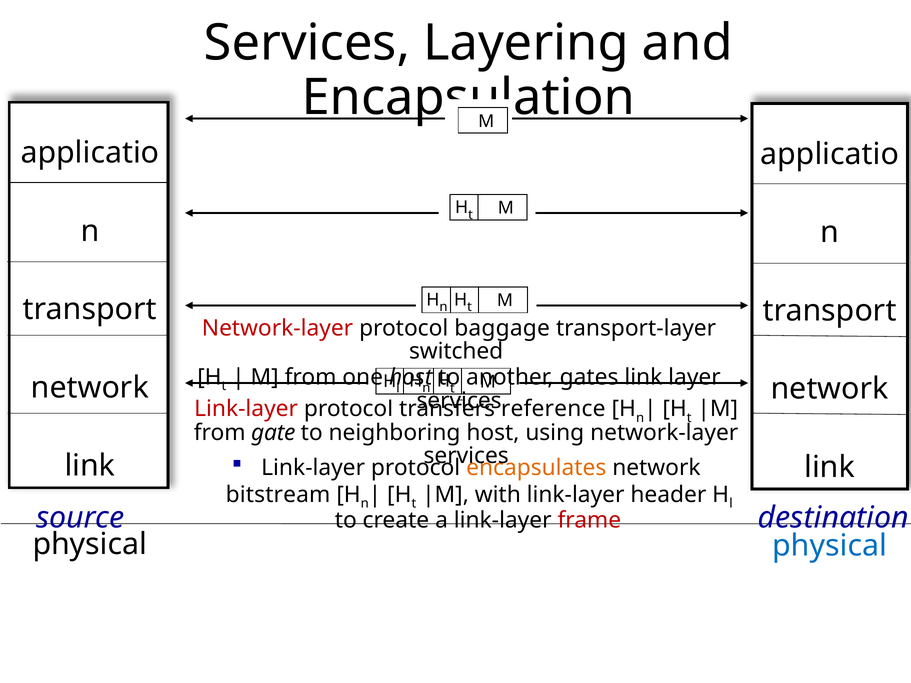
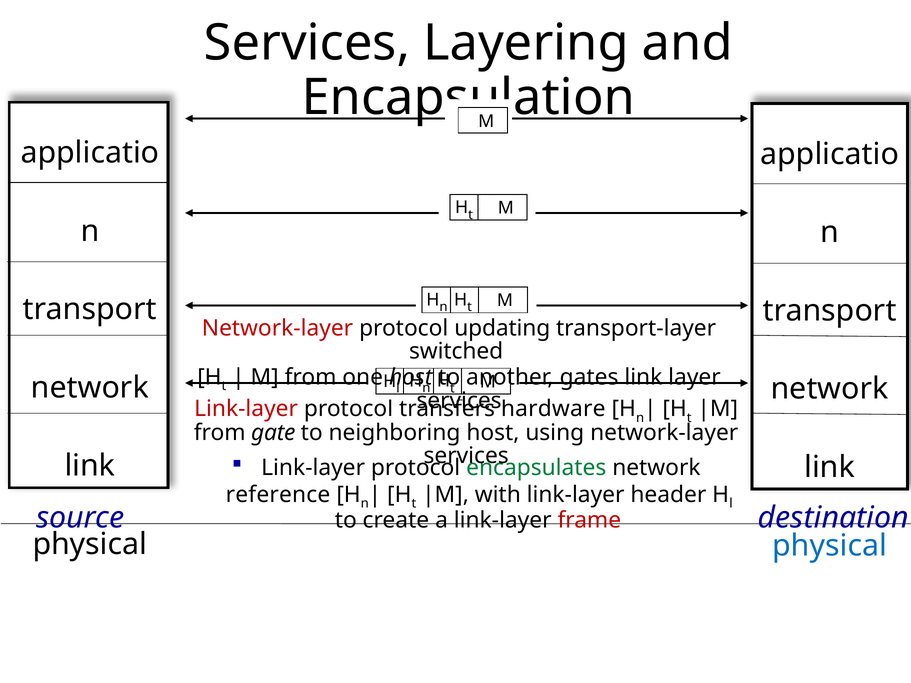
baggage: baggage -> updating (502, 328)
reference: reference -> hardware (553, 409)
encapsulates colour: orange -> green (536, 468)
bitstream: bitstream -> reference (278, 495)
